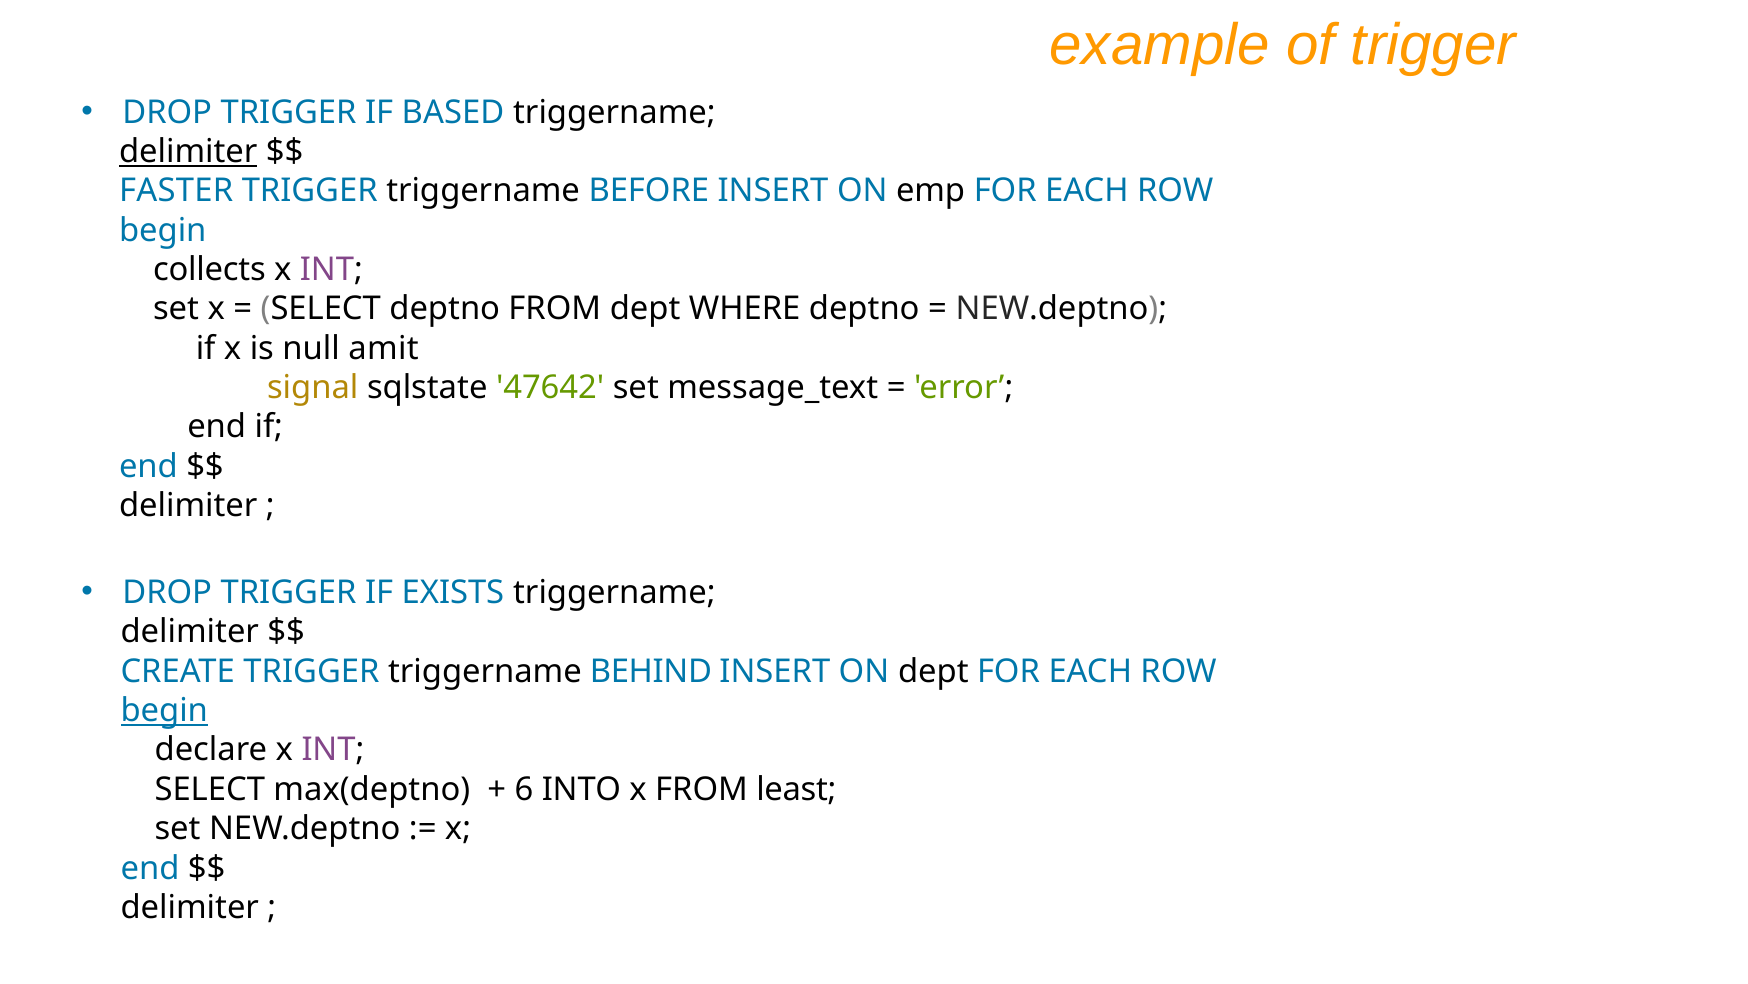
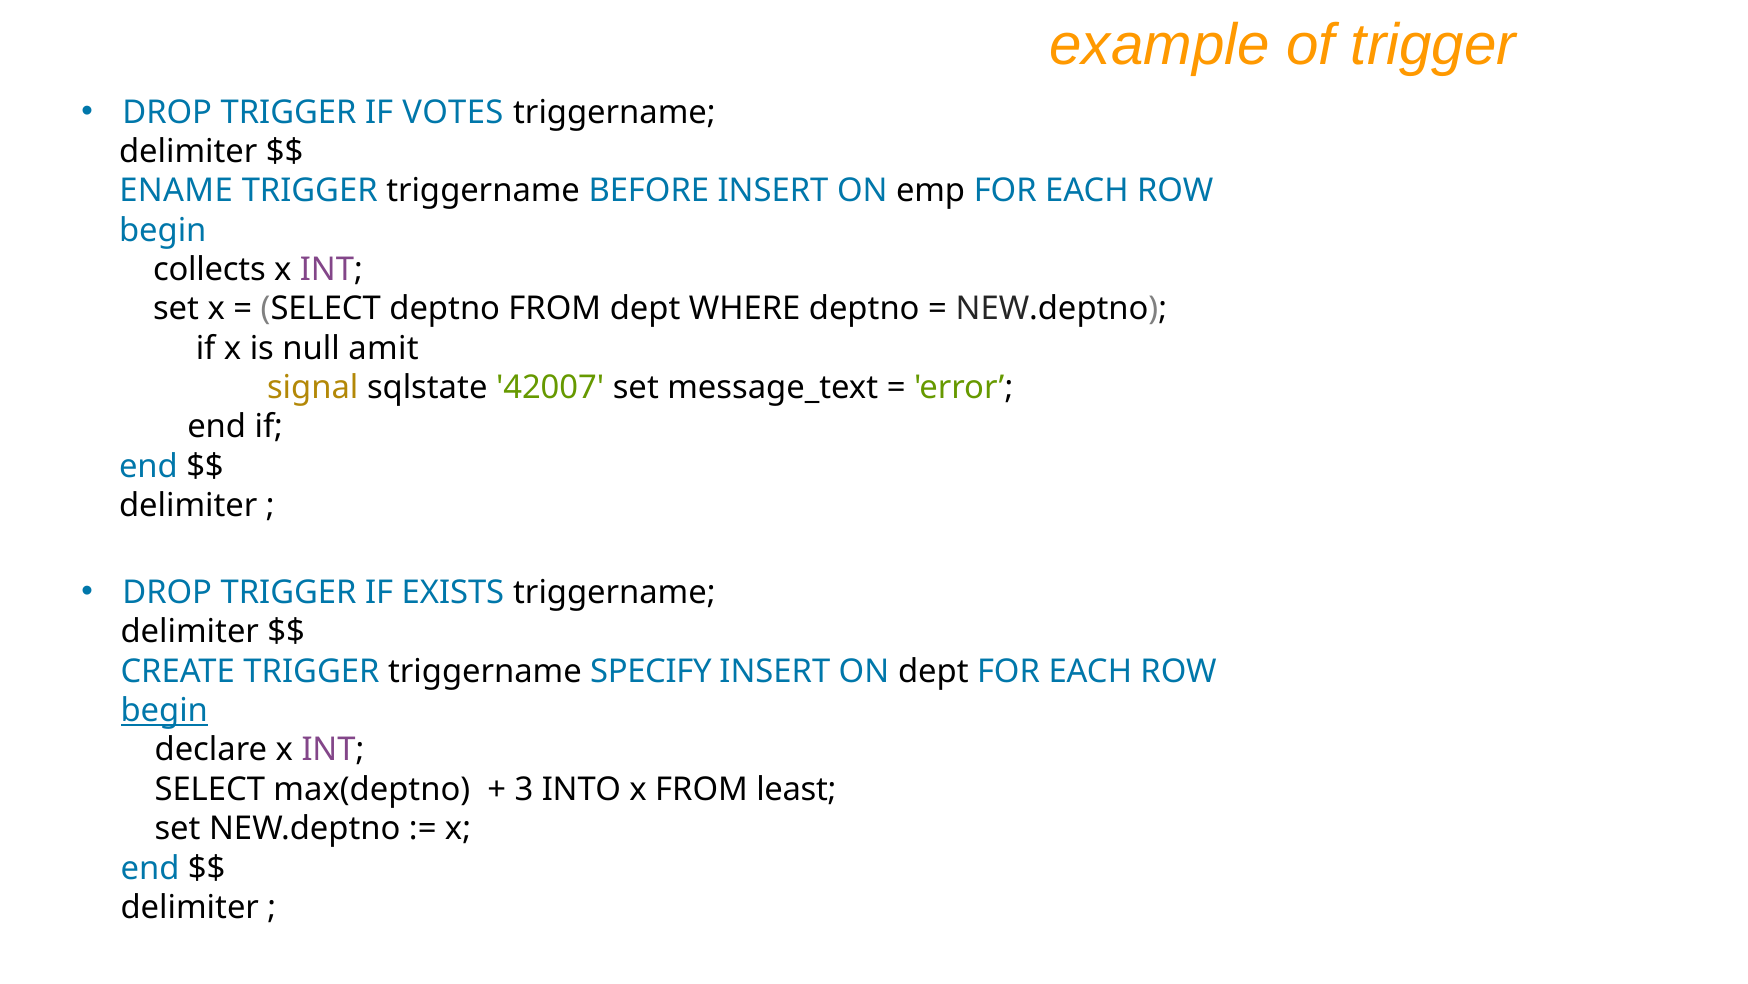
BASED: BASED -> VOTES (453, 112)
delimiter underline: present -> none (188, 152)
FASTER: FASTER -> ENAME (176, 191)
47642: 47642 -> 42007 (550, 387)
BEHIND: BEHIND -> SPECIFY (651, 671)
6: 6 -> 3 (524, 789)
